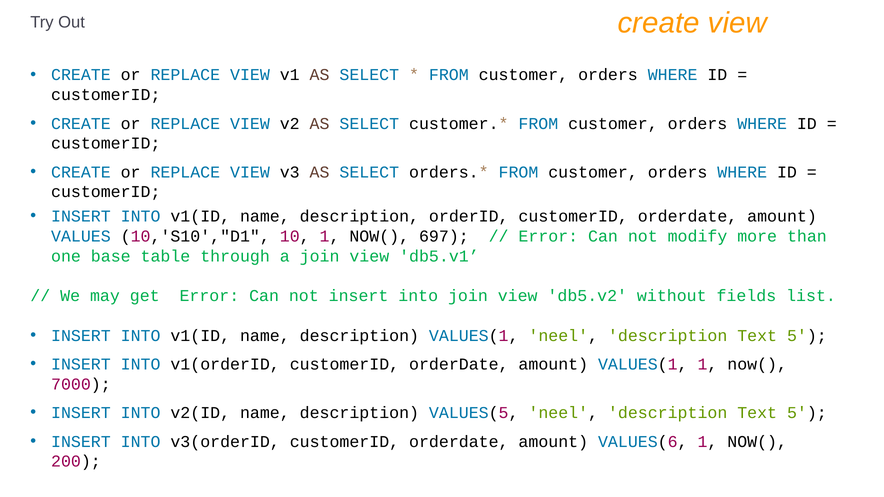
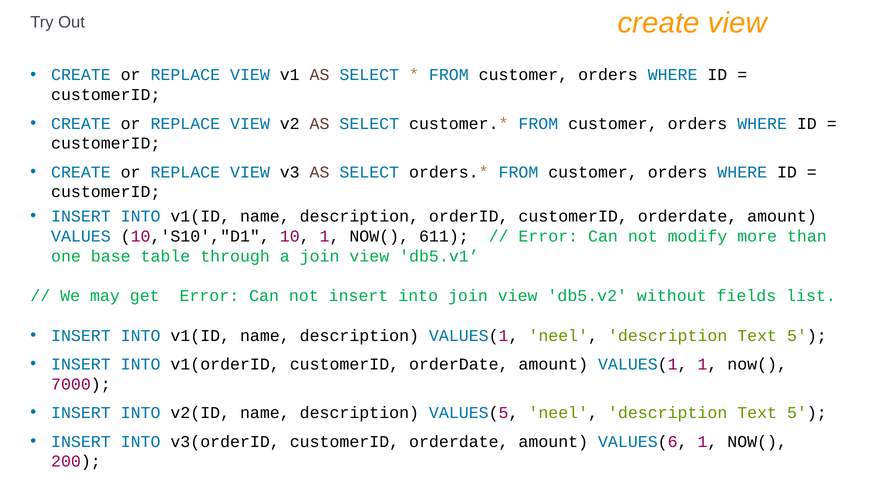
697: 697 -> 611 (444, 236)
